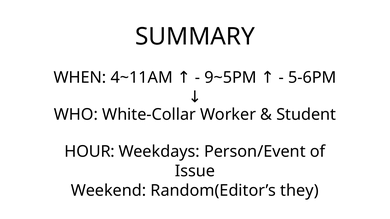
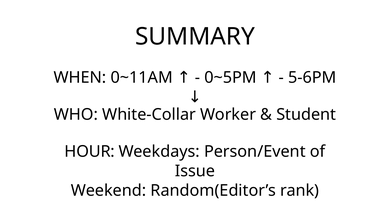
4~11AM: 4~11AM -> 0~11AM (142, 78)
9~5PM: 9~5PM -> 0~5PM (230, 78)
they: they -> rank (300, 191)
